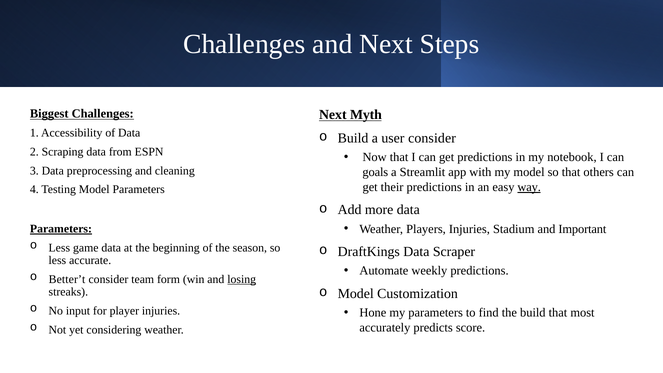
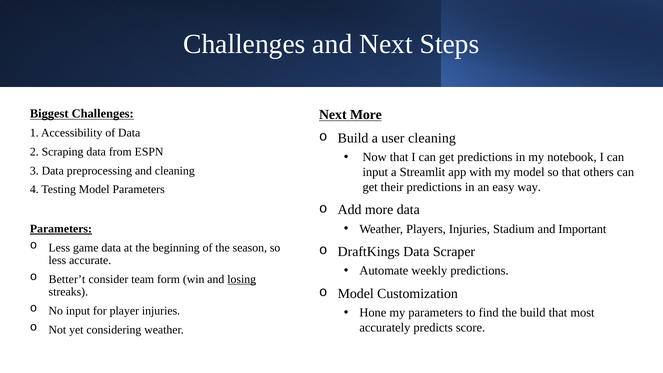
Next Myth: Myth -> More (366, 115)
user consider: consider -> cleaning (432, 138)
goals: goals -> input (375, 172)
way underline: present -> none (529, 187)
